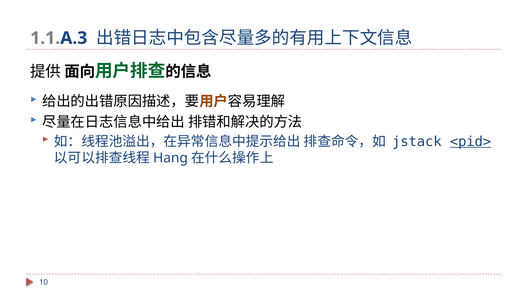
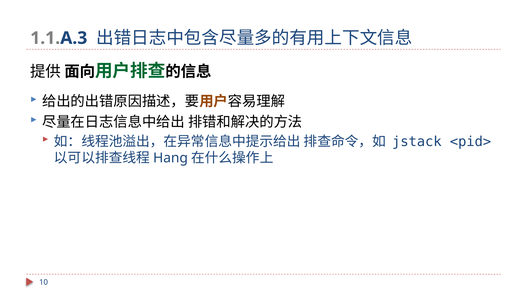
<pid> underline: present -> none (470, 142)
